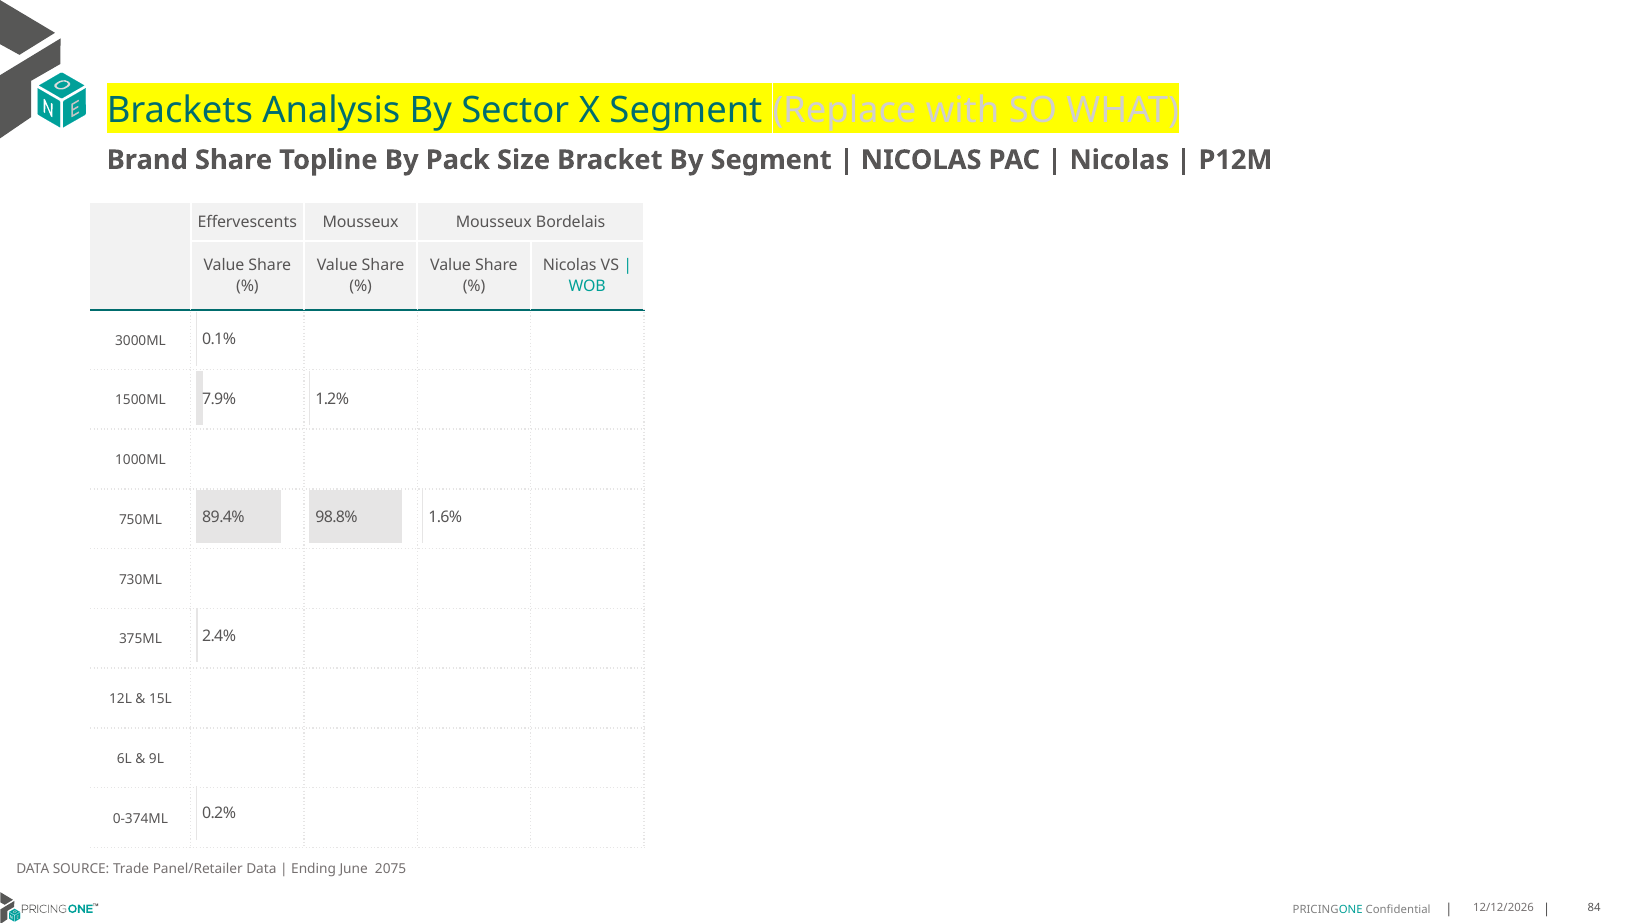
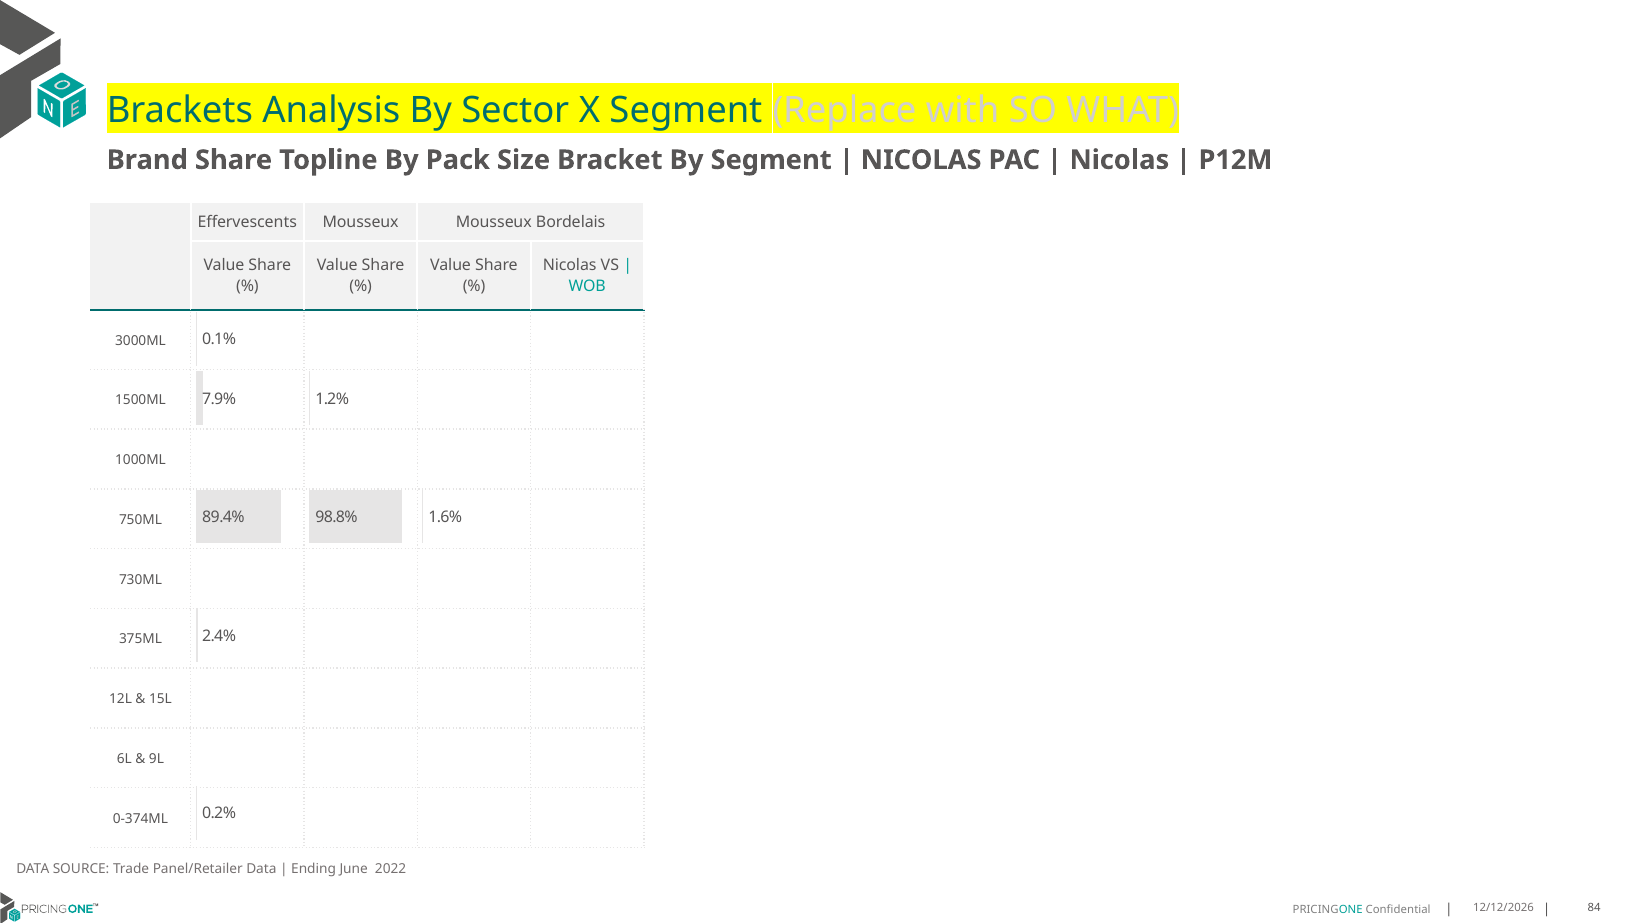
2075: 2075 -> 2022 (391, 869)
